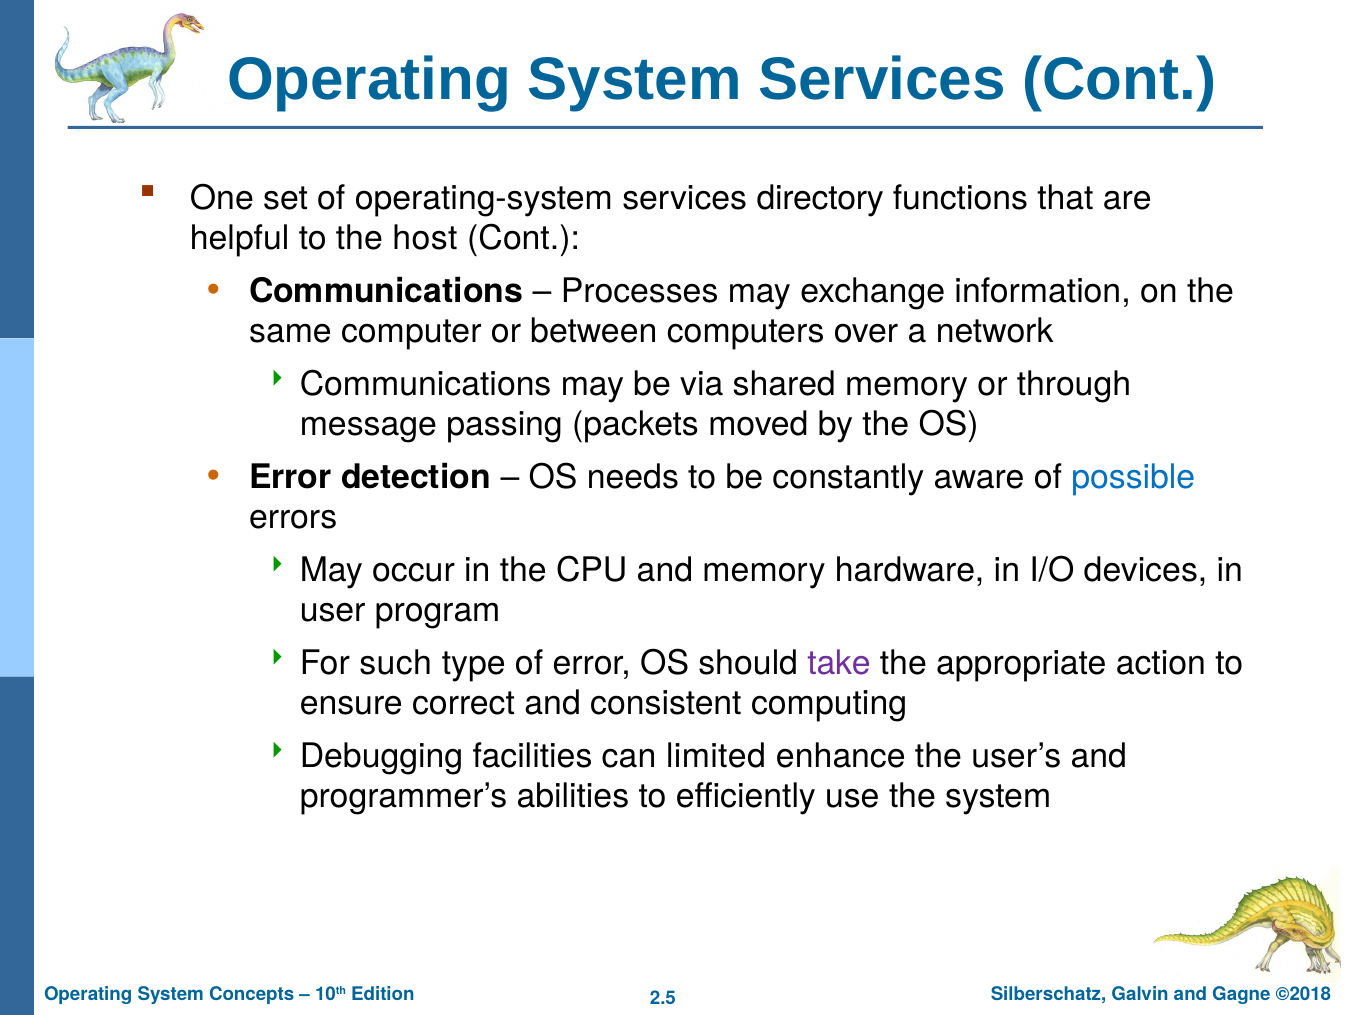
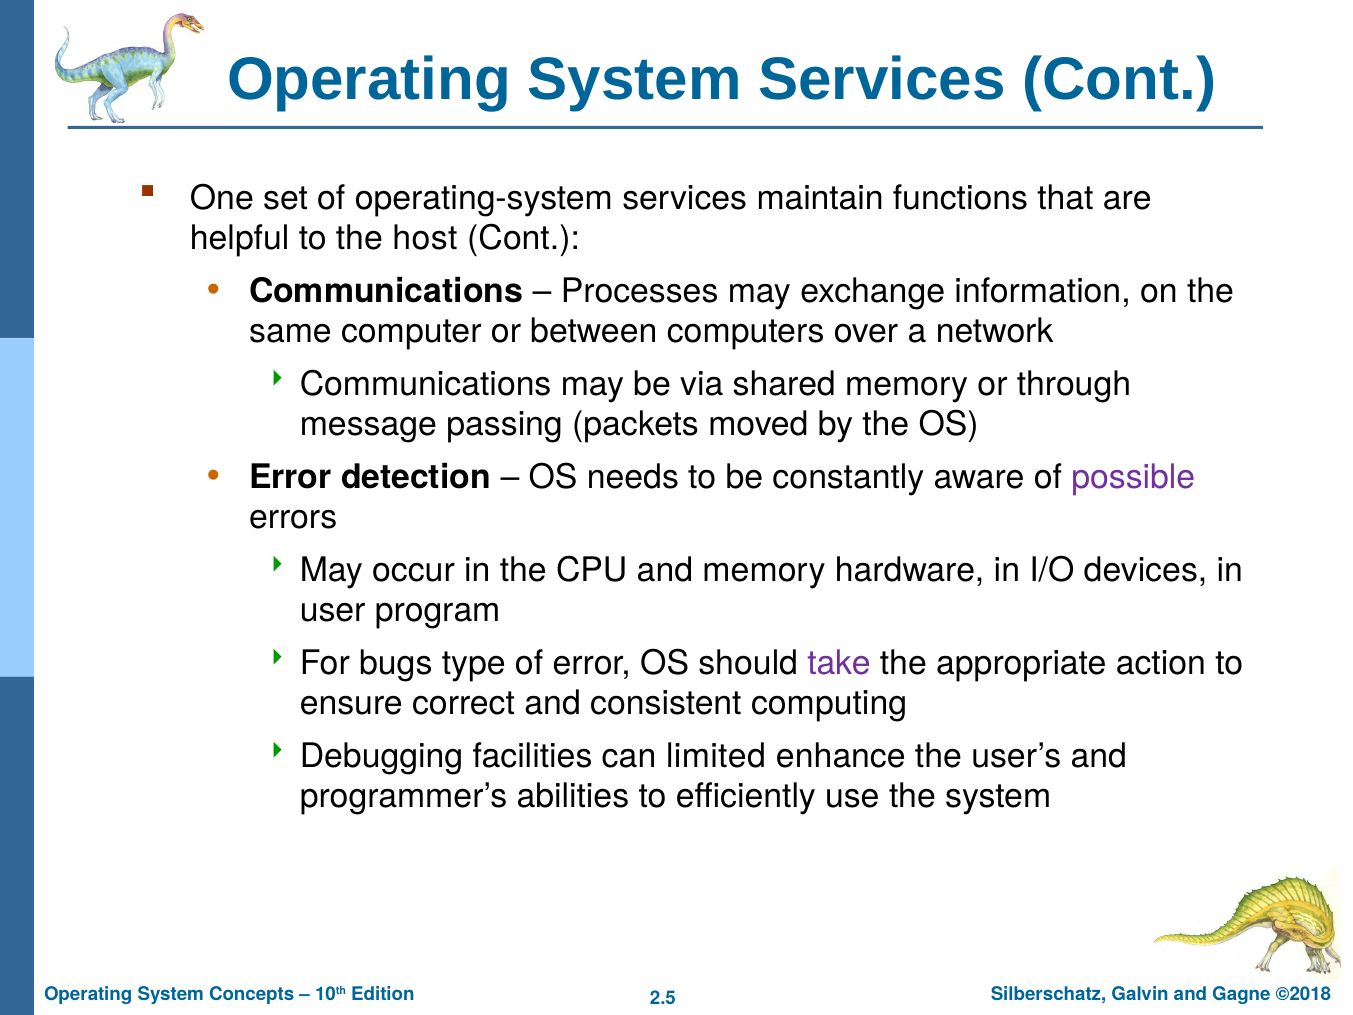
directory: directory -> maintain (820, 198)
possible colour: blue -> purple (1133, 477)
such: such -> bugs (396, 663)
